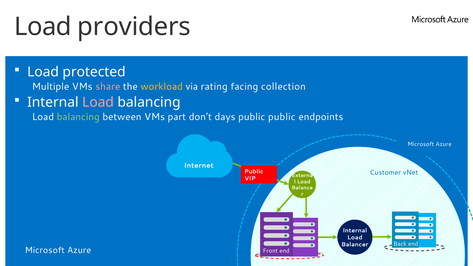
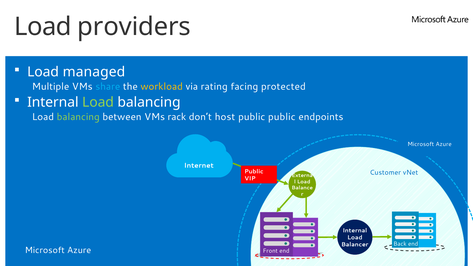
protected: protected -> managed (94, 72)
share colour: pink -> light blue (108, 87)
collection: collection -> protected (283, 87)
Load colour: pink -> light green (98, 102)
part: part -> rack (177, 117)
days: days -> host (225, 117)
